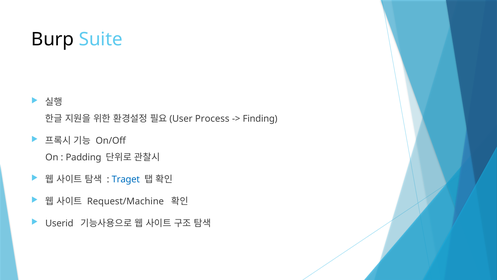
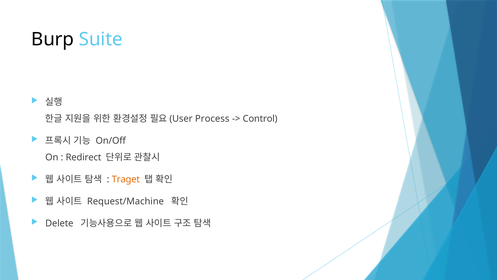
Finding: Finding -> Control (260, 119)
Padding: Padding -> Redirect (84, 157)
Traget colour: blue -> orange (126, 179)
Userid: Userid -> Delete (59, 223)
